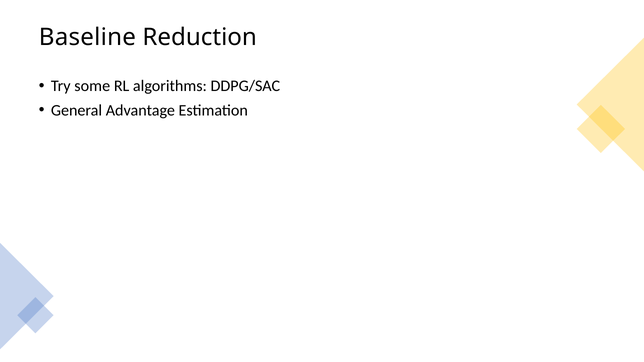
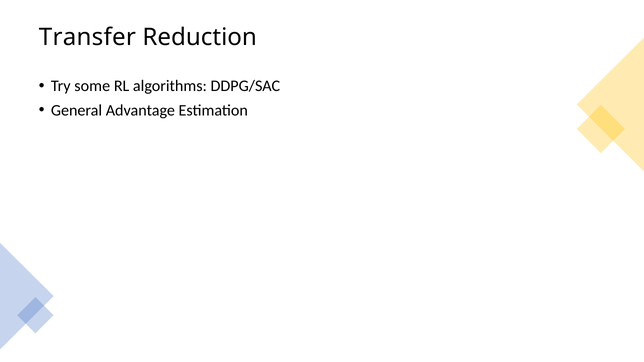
Baseline: Baseline -> Transfer (87, 37)
